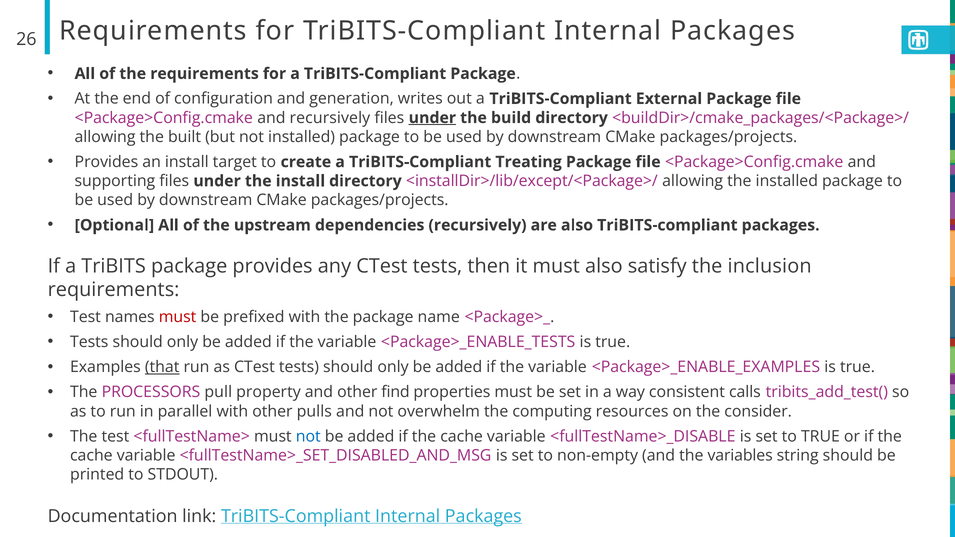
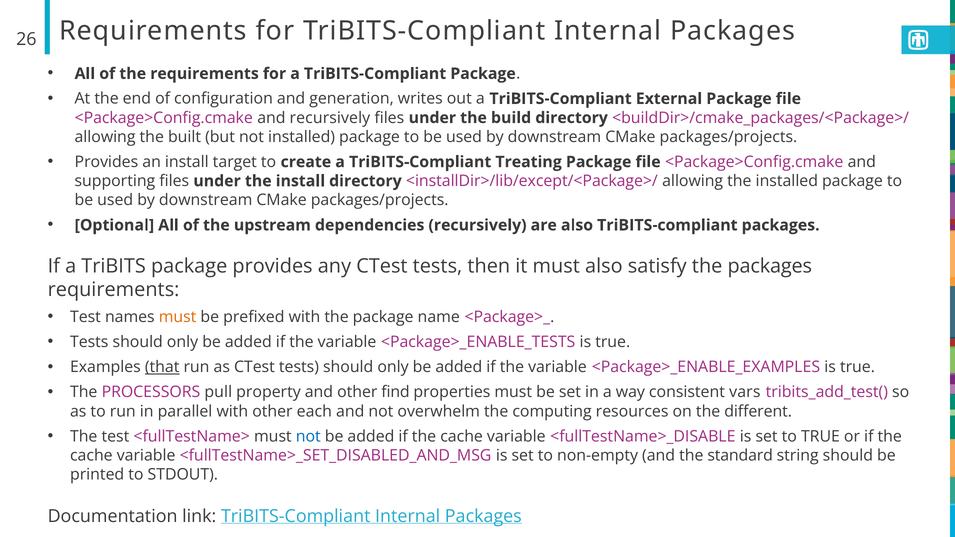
under underline: present -> none (432, 118)
the inclusion: inclusion -> packages (770, 266)
must colour: red -> orange (178, 317)
calls: calls -> vars (745, 392)
pulls: pulls -> each (314, 411)
consider: consider -> different (758, 411)
variables: variables -> standard (740, 456)
